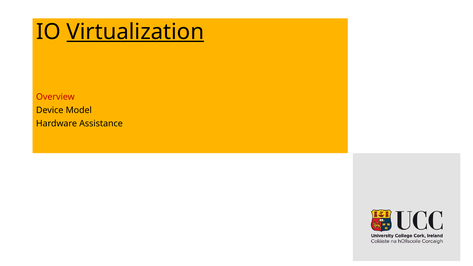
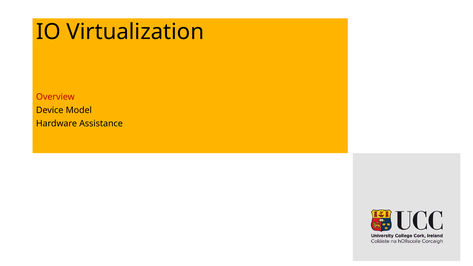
Virtualization underline: present -> none (135, 32)
